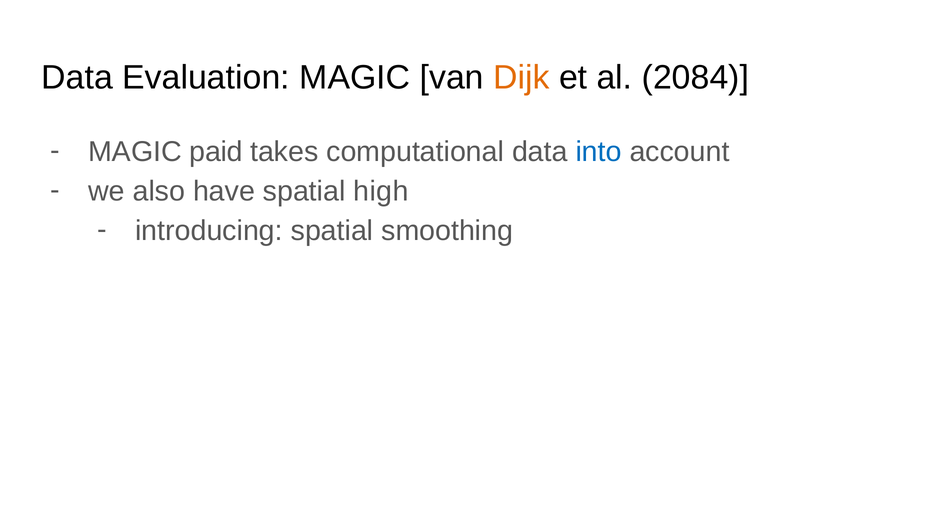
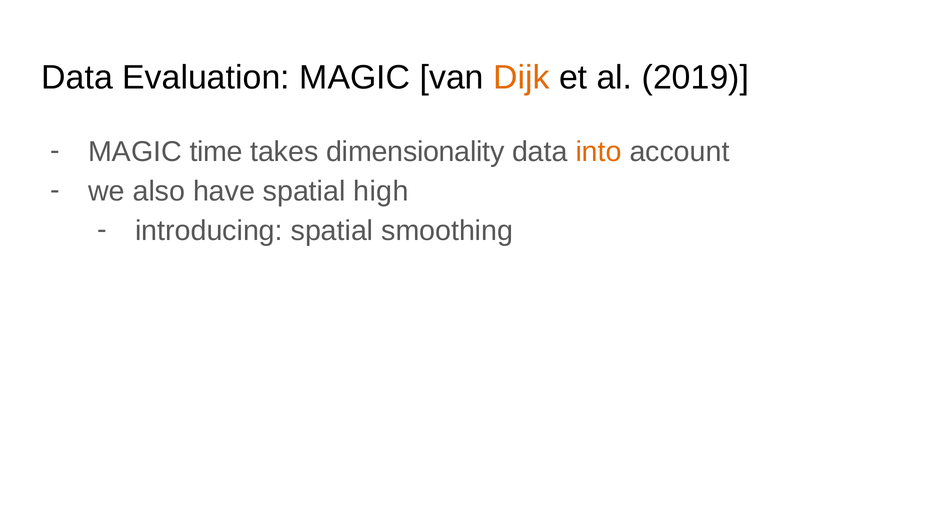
2084: 2084 -> 2019 (696, 78)
paid: paid -> time (216, 152)
computational: computational -> dimensionality (415, 152)
into colour: blue -> orange (599, 152)
